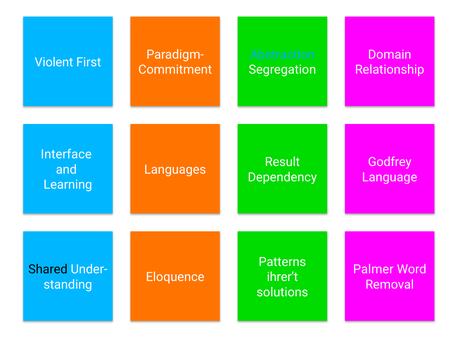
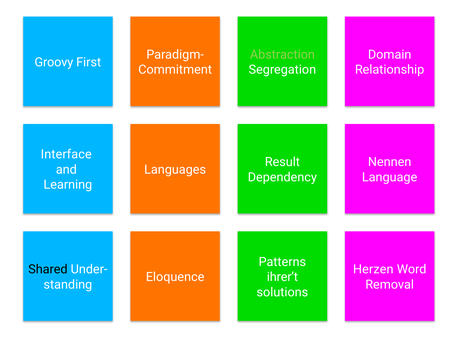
Abstraction colour: light blue -> light green (282, 55)
Violent: Violent -> Groovy (54, 62)
Godfrey: Godfrey -> Nennen (390, 162)
Palmer: Palmer -> Herzen (373, 269)
